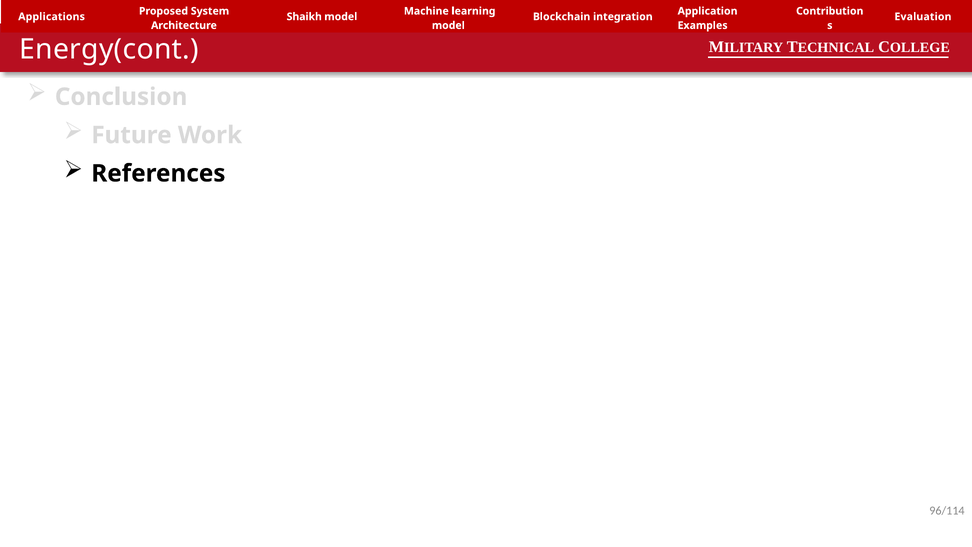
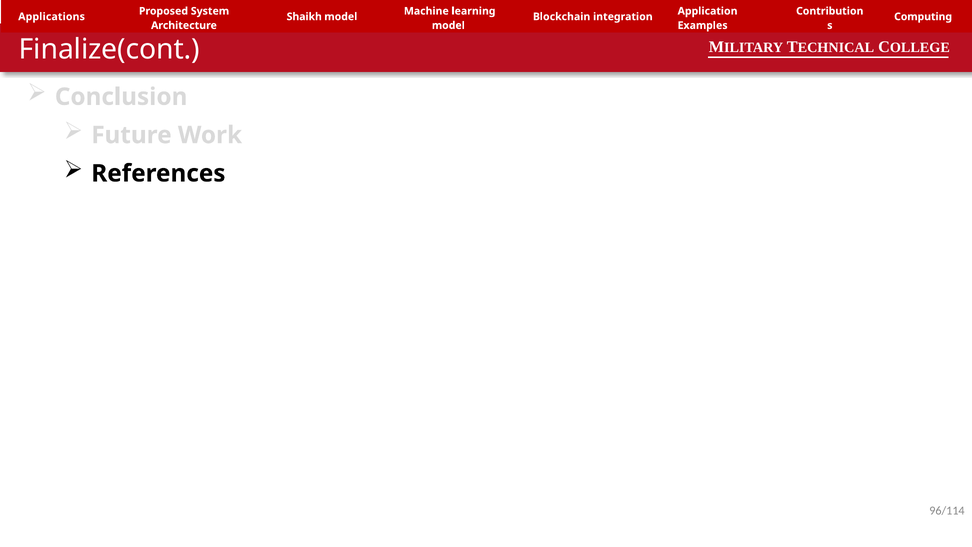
Evaluation: Evaluation -> Computing (923, 17)
Energy(cont: Energy(cont -> Finalize(cont (109, 49)
